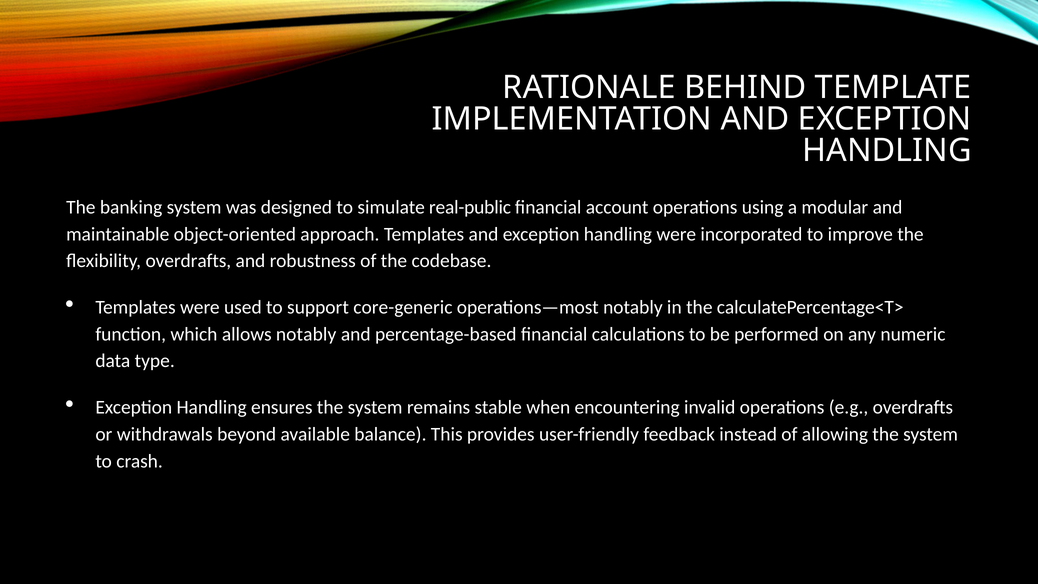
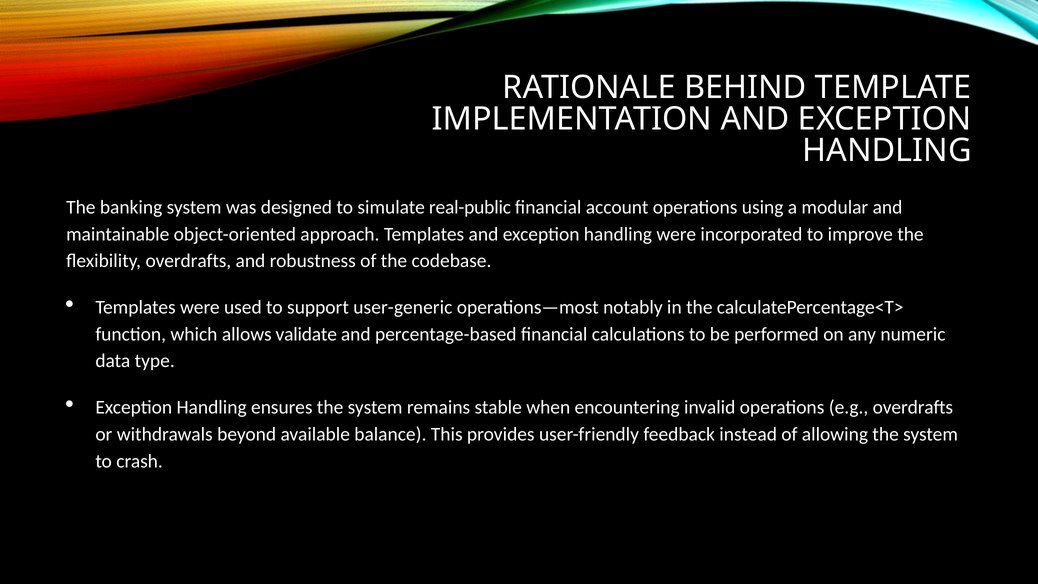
core-generic: core-generic -> user-generic (403, 307)
allows notably: notably -> validate (306, 334)
